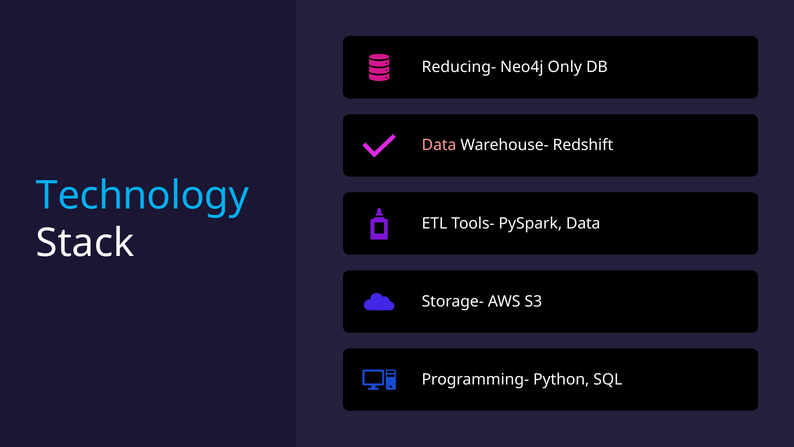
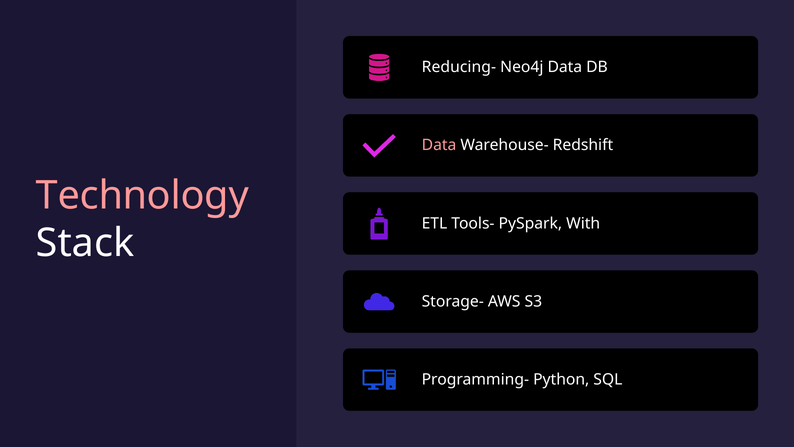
Neo4j Only: Only -> Data (565, 67)
Technology colour: light blue -> pink (142, 195)
PySpark Data: Data -> With (583, 223)
